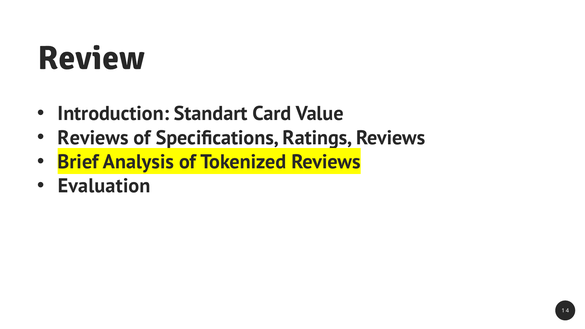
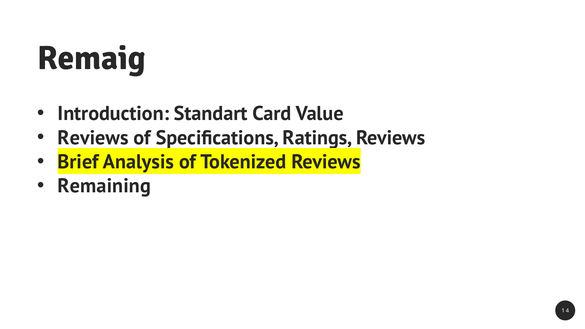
Review: Review -> Remaig (91, 58)
Evaluation: Evaluation -> Remaining (104, 186)
